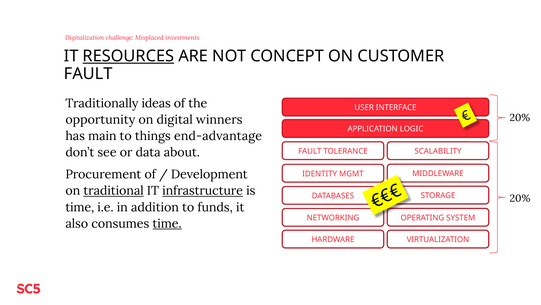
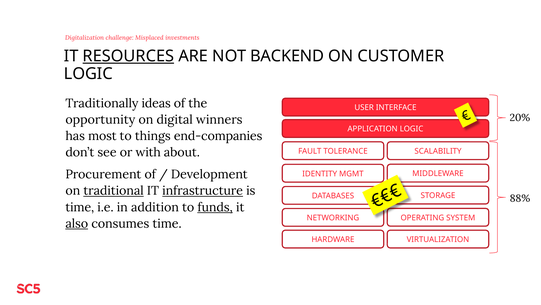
CONCEPT: CONCEPT -> BACKEND (287, 56)
FAULT: FAULT -> LOGIC (88, 74)
main: main -> most (102, 136)
end-advantage: end-advantage -> end-companies (218, 136)
data: data -> with (148, 152)
20%: 20% -> 88% (520, 198)
funds underline: none -> present (215, 207)
also underline: none -> present (77, 223)
time underline: present -> none (167, 223)
